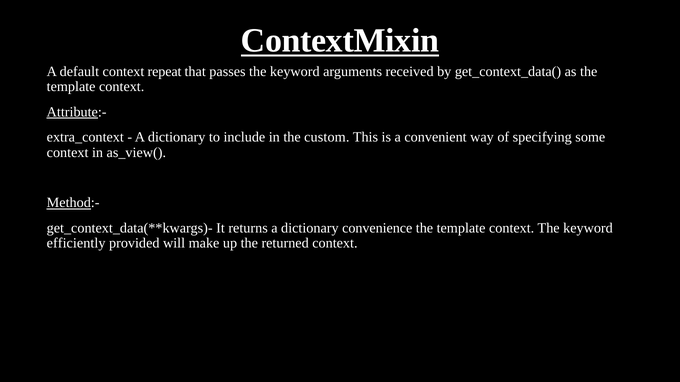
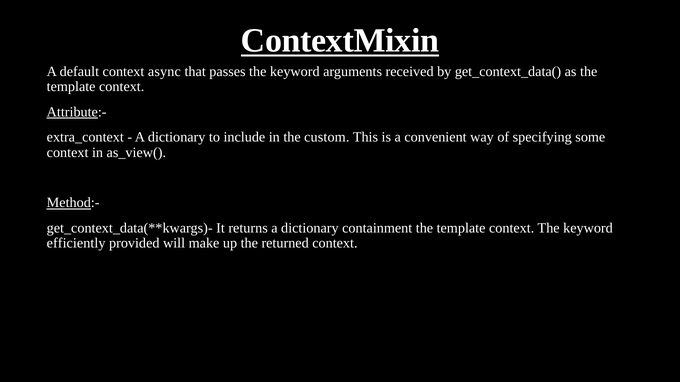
repeat: repeat -> async (164, 71)
convenience: convenience -> containment (377, 228)
